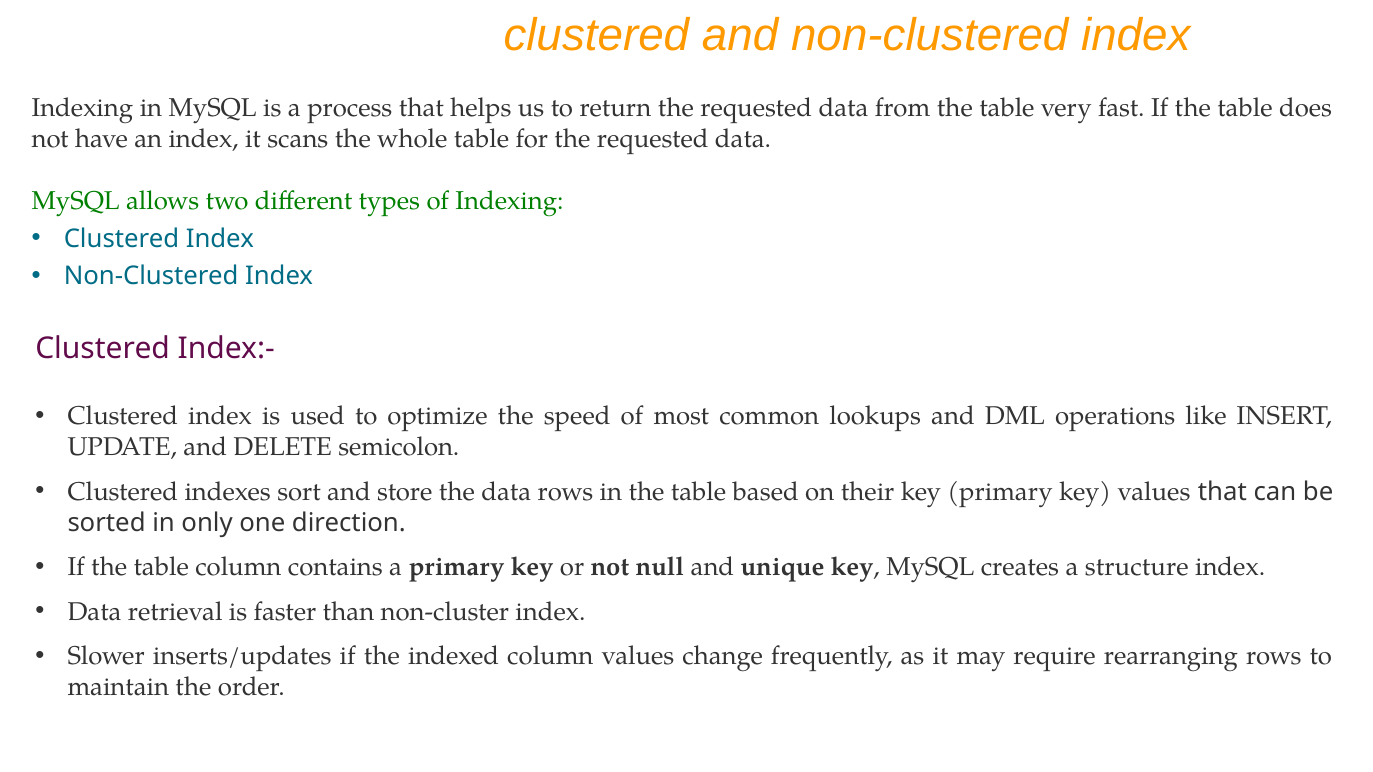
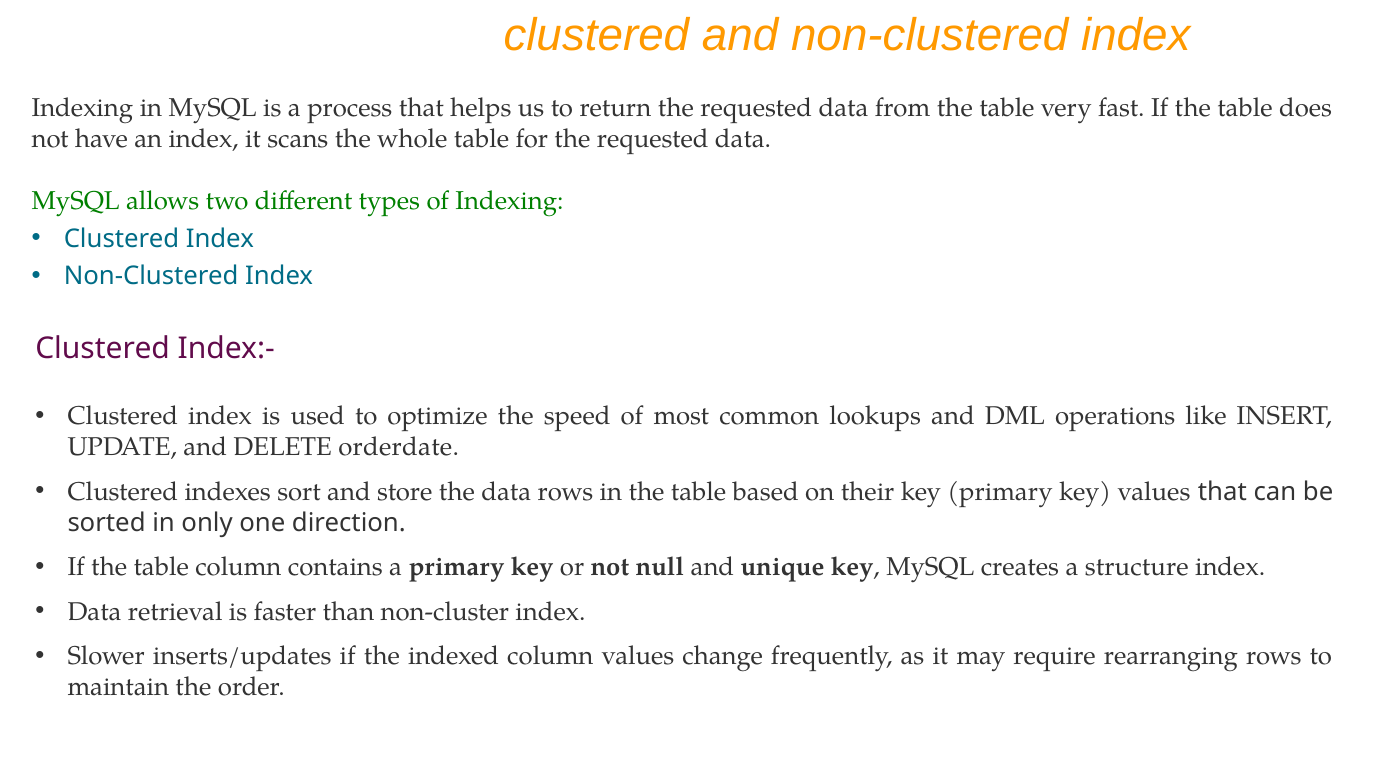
semicolon: semicolon -> orderdate (399, 447)
